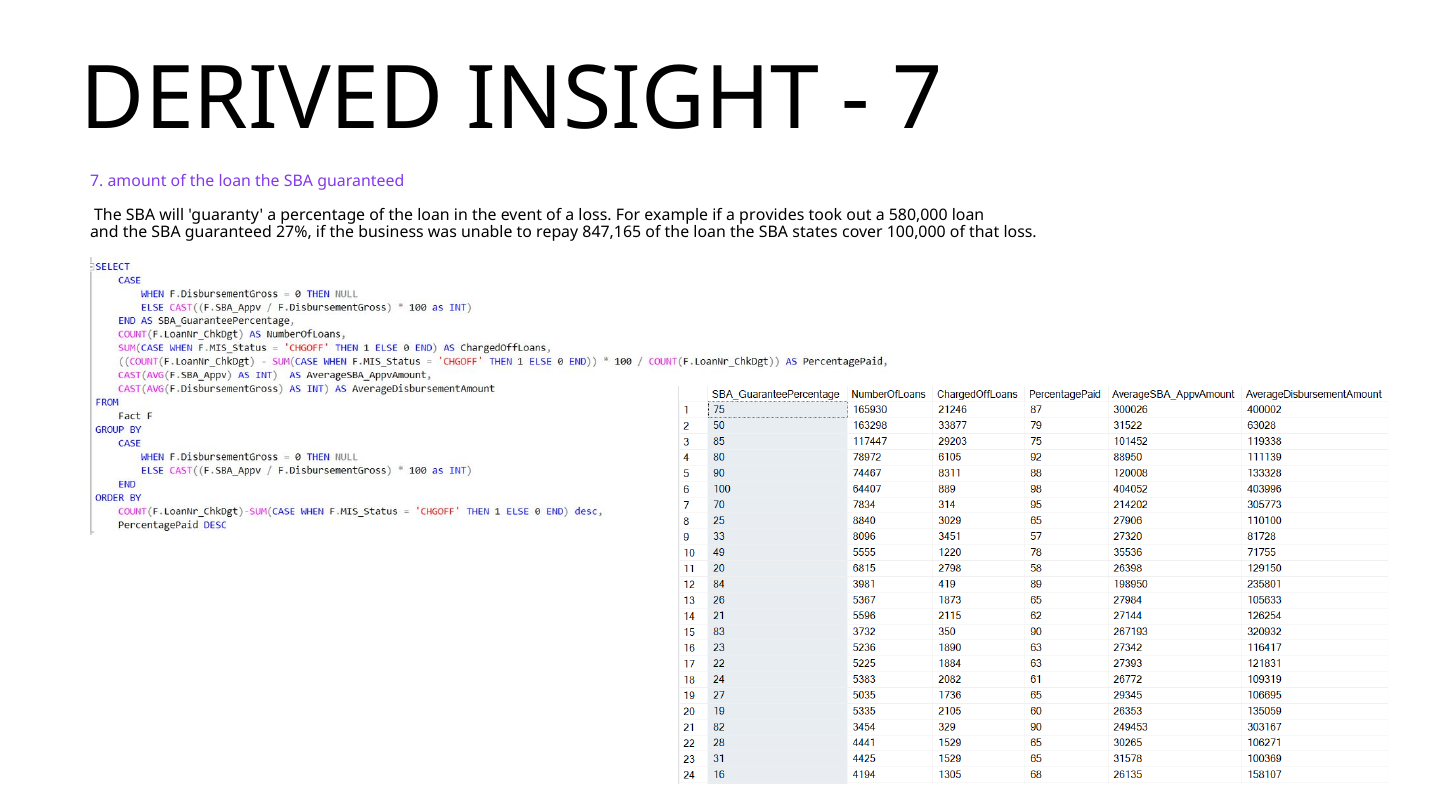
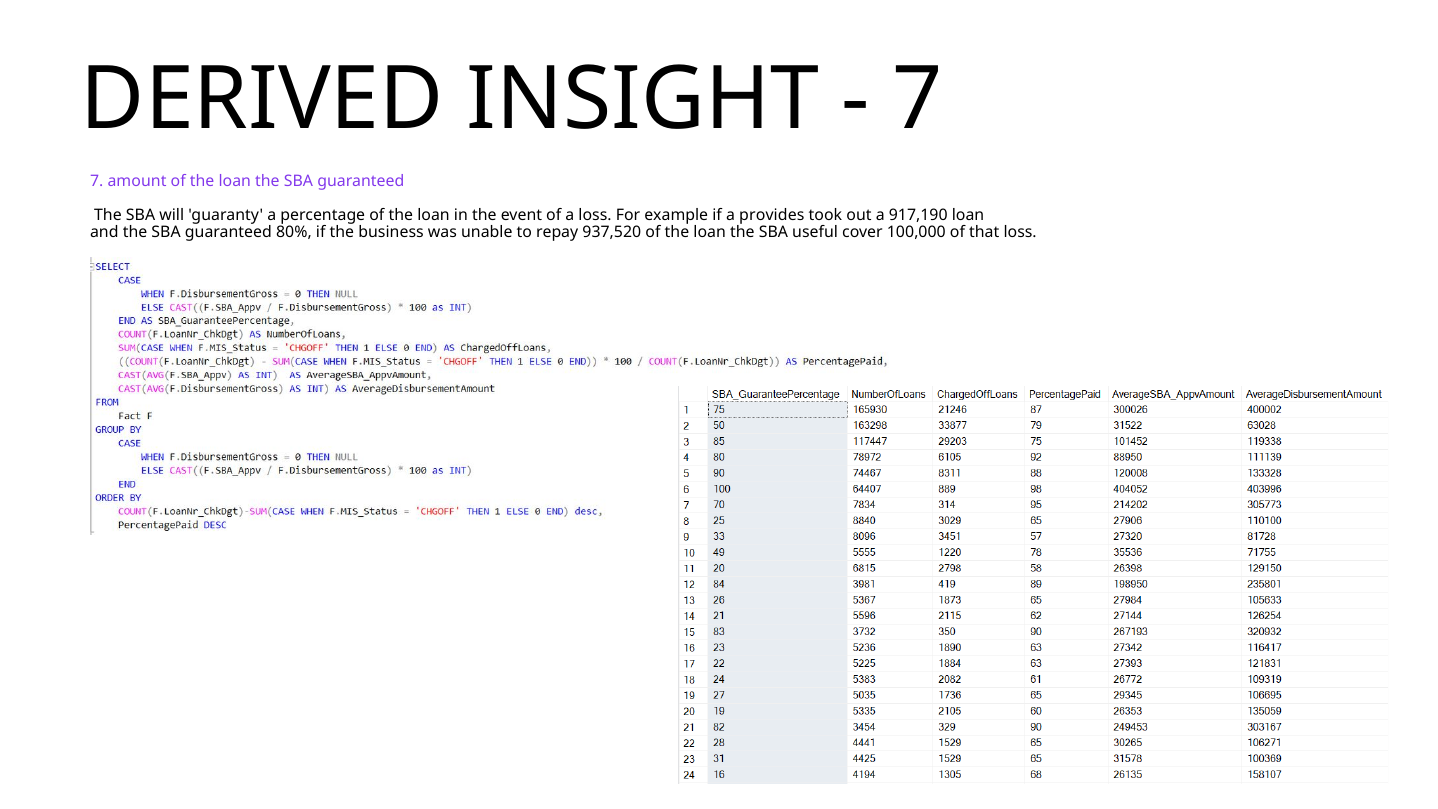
580,000: 580,000 -> 917,190 (918, 216)
27%: 27% -> 80% (294, 233)
847,165: 847,165 -> 937,520 (612, 233)
states: states -> useful (815, 233)
